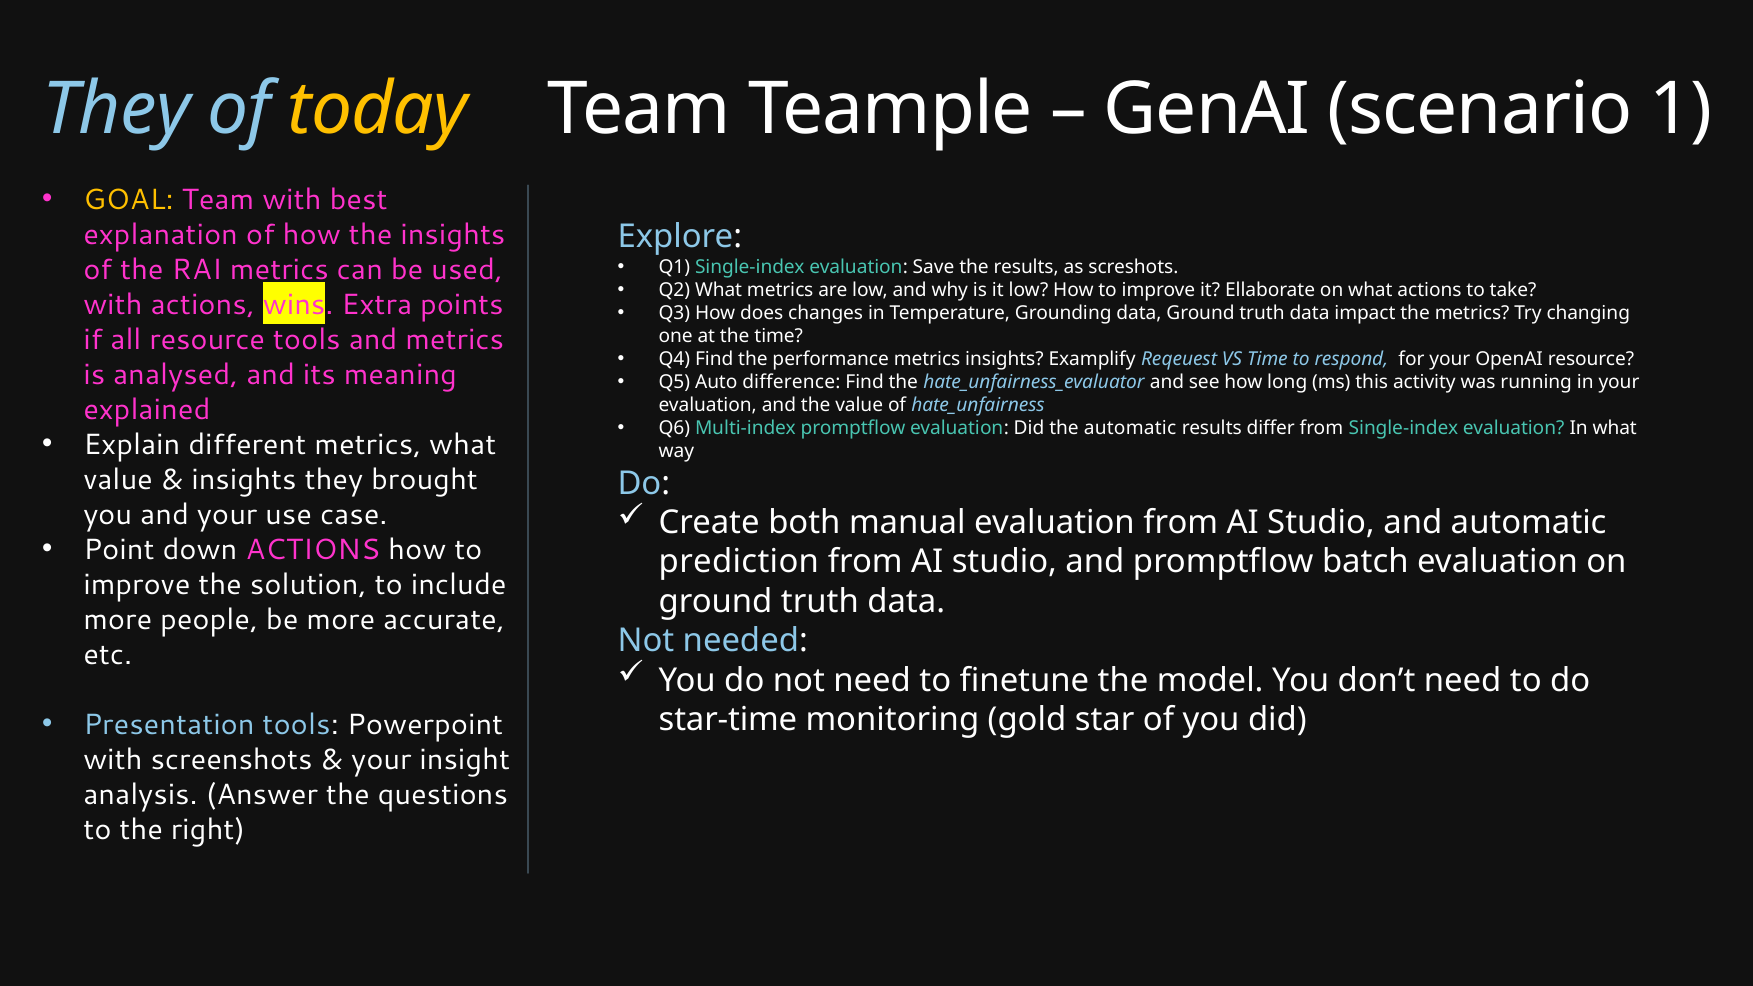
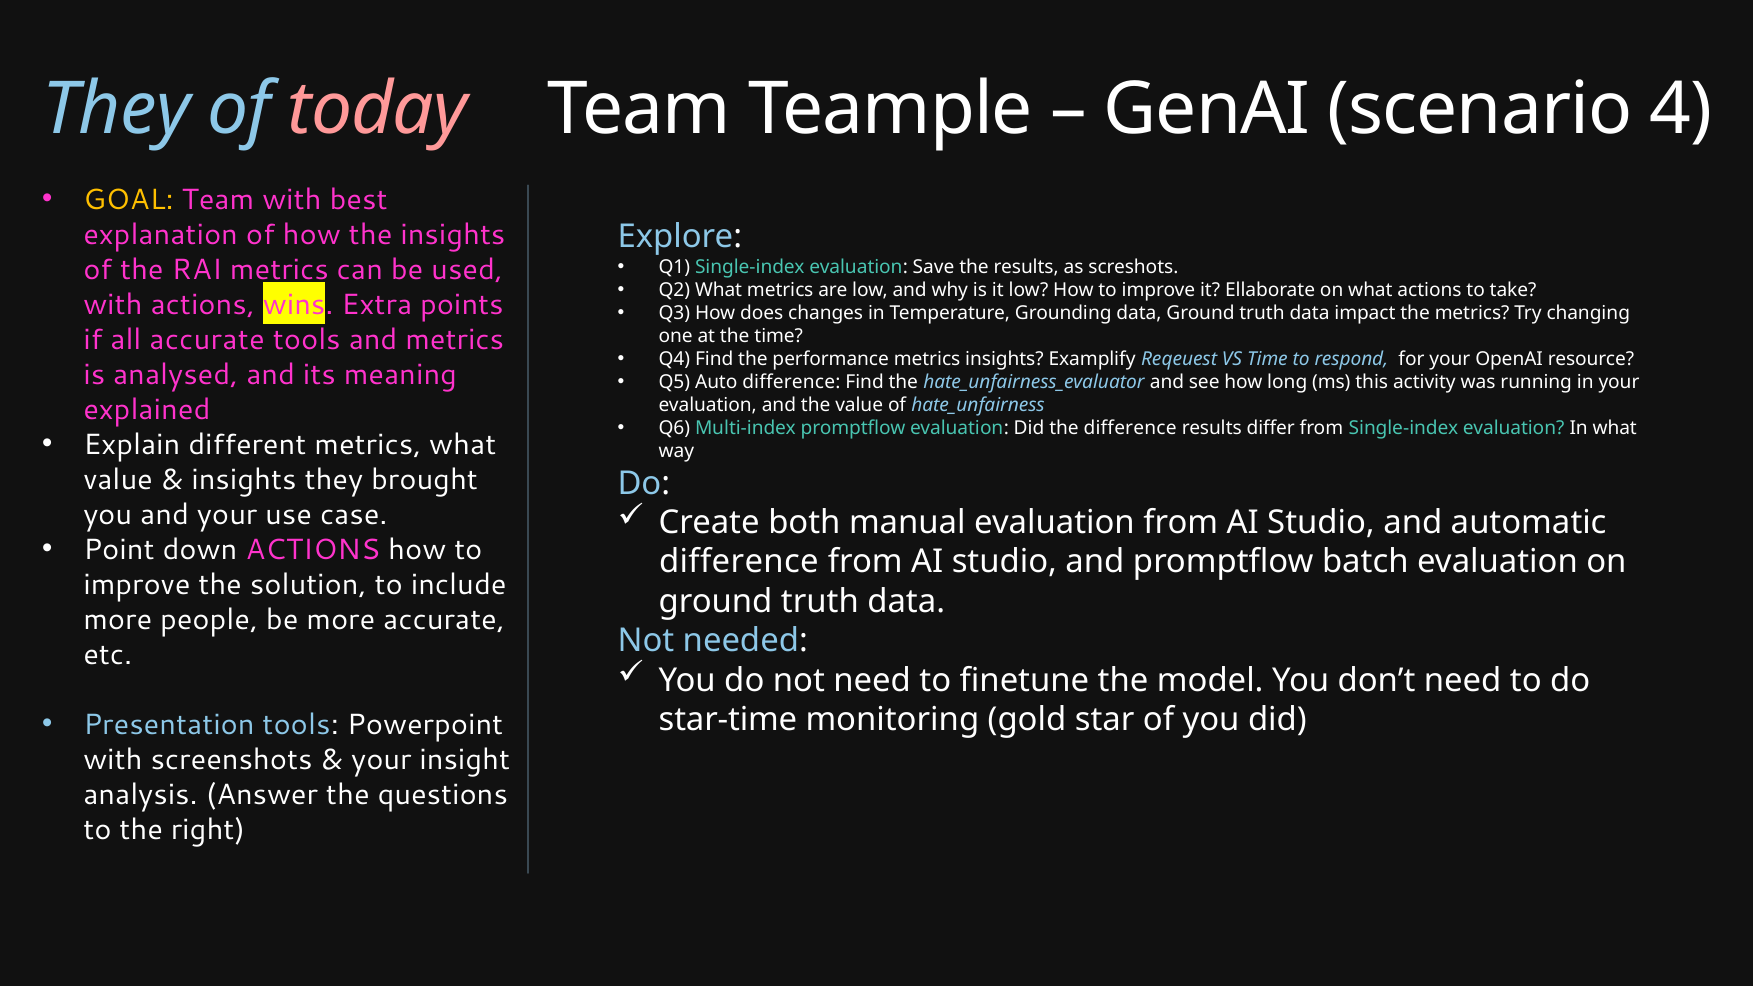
today colour: yellow -> pink (378, 109)
1: 1 -> 4 (1681, 109)
all resource: resource -> accurate (207, 340)
the automatic: automatic -> difference (1130, 428)
prediction: prediction -> difference (739, 562)
